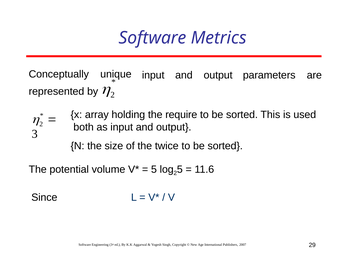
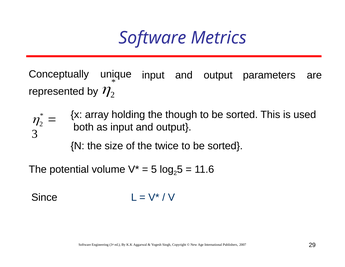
require: require -> though (181, 114)
